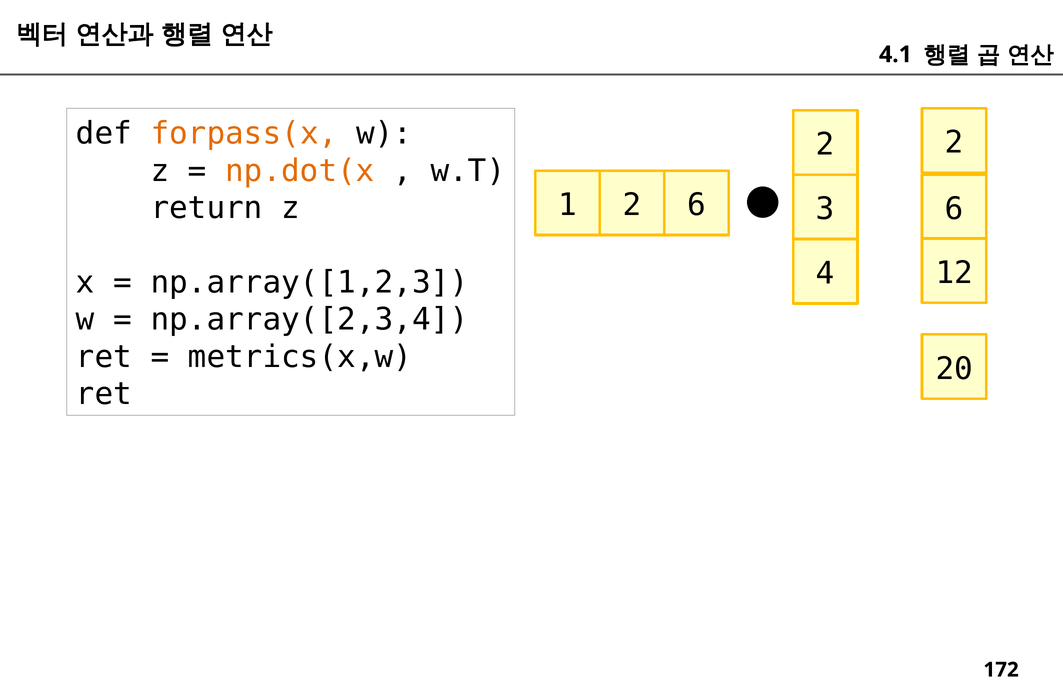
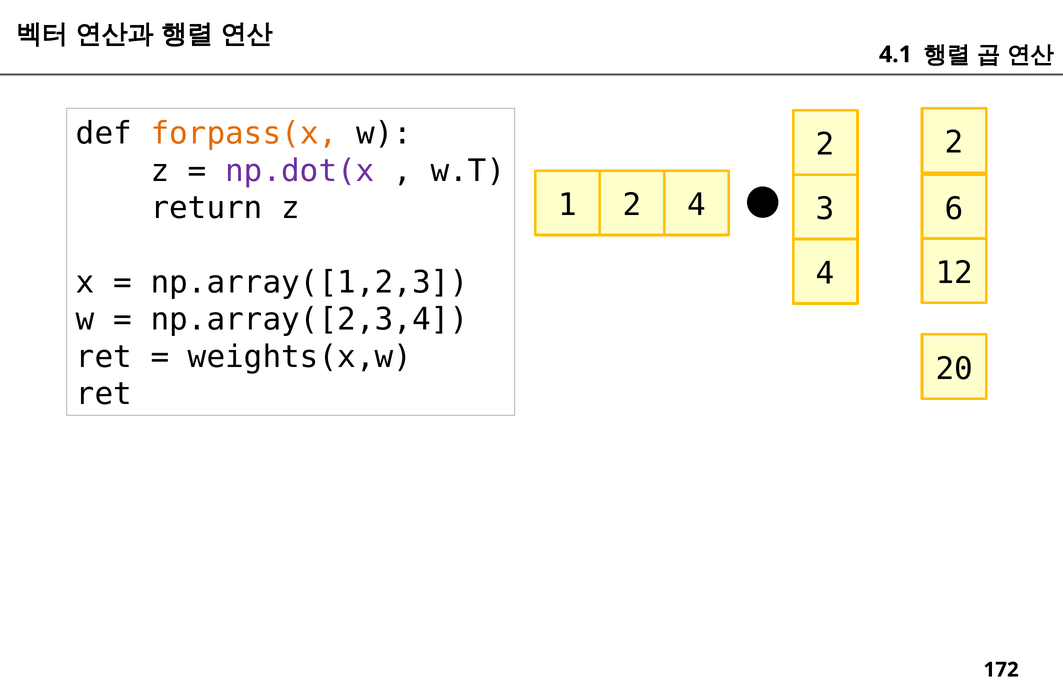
np.dot(x colour: orange -> purple (300, 171)
1 2 6: 6 -> 4 (696, 205)
metrics(x,w: metrics(x,w -> weights(x,w (300, 357)
